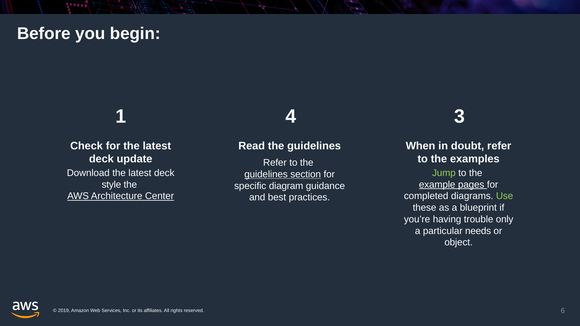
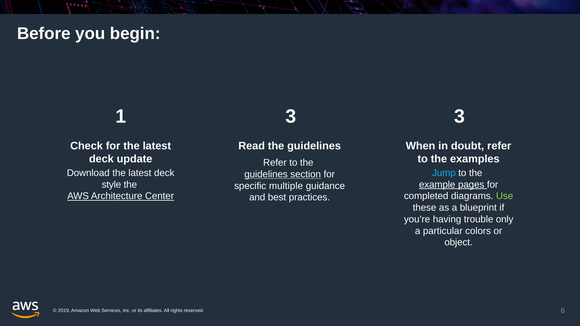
1 4: 4 -> 3 (291, 117)
Jump colour: light green -> light blue (444, 173)
diagram: diagram -> multiple (286, 186)
needs: needs -> colors (478, 231)
